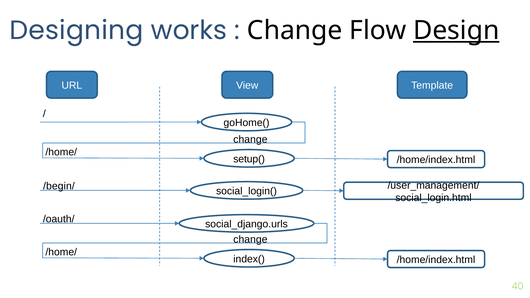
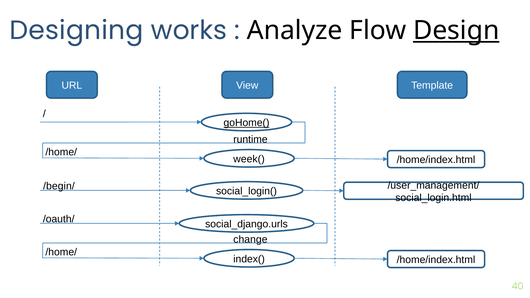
Change: Change -> Analyze (295, 30)
goHome( underline: none -> present (247, 123)
change: change -> runtime (250, 140)
setup(: setup( -> week( (249, 159)
